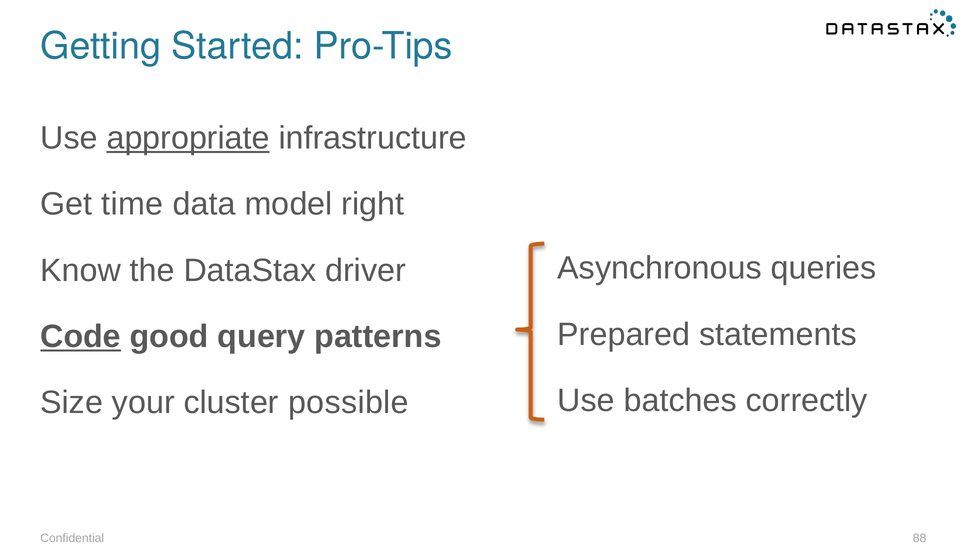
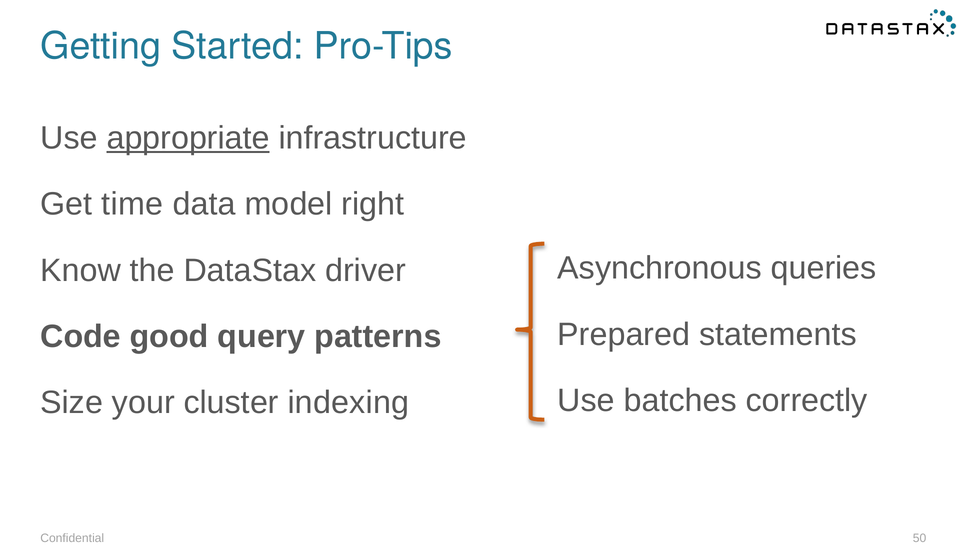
Code underline: present -> none (81, 336)
possible: possible -> indexing (348, 402)
88: 88 -> 50 (920, 538)
